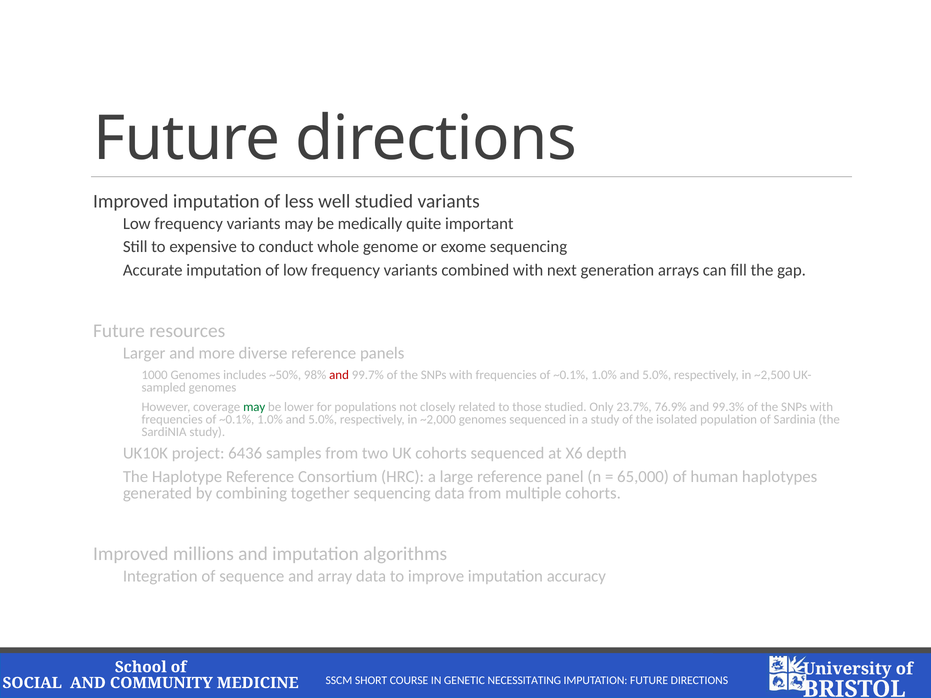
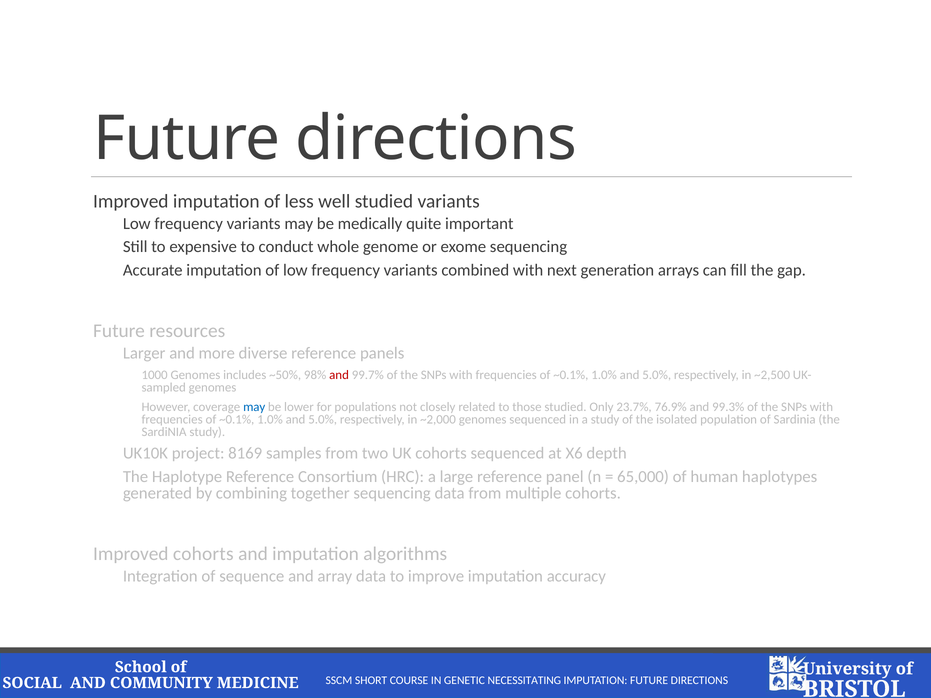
may colour: green -> blue (254, 407)
6436: 6436 -> 8169 (245, 454)
Improved millions: millions -> cohorts (203, 554)
